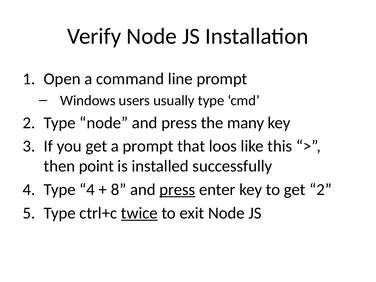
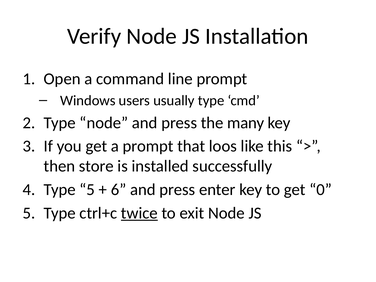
point: point -> store (96, 166)
Type 4: 4 -> 5 (87, 190)
8: 8 -> 6 (119, 190)
press underline: present -> none (177, 190)
get 2: 2 -> 0 (321, 190)
